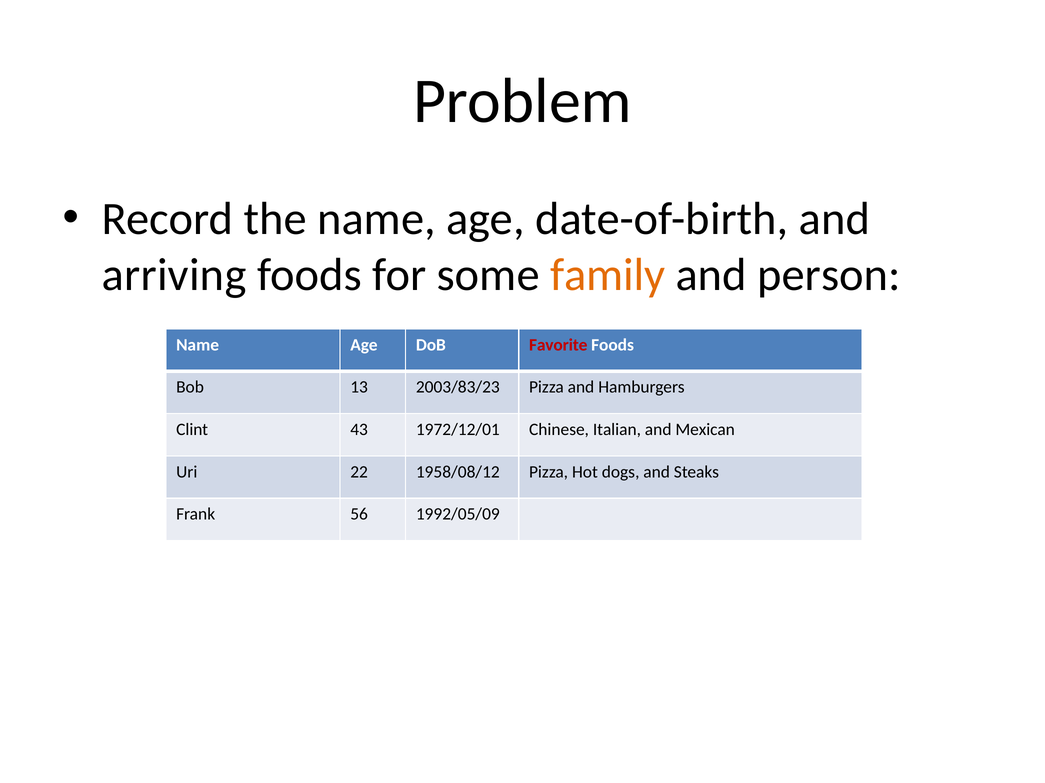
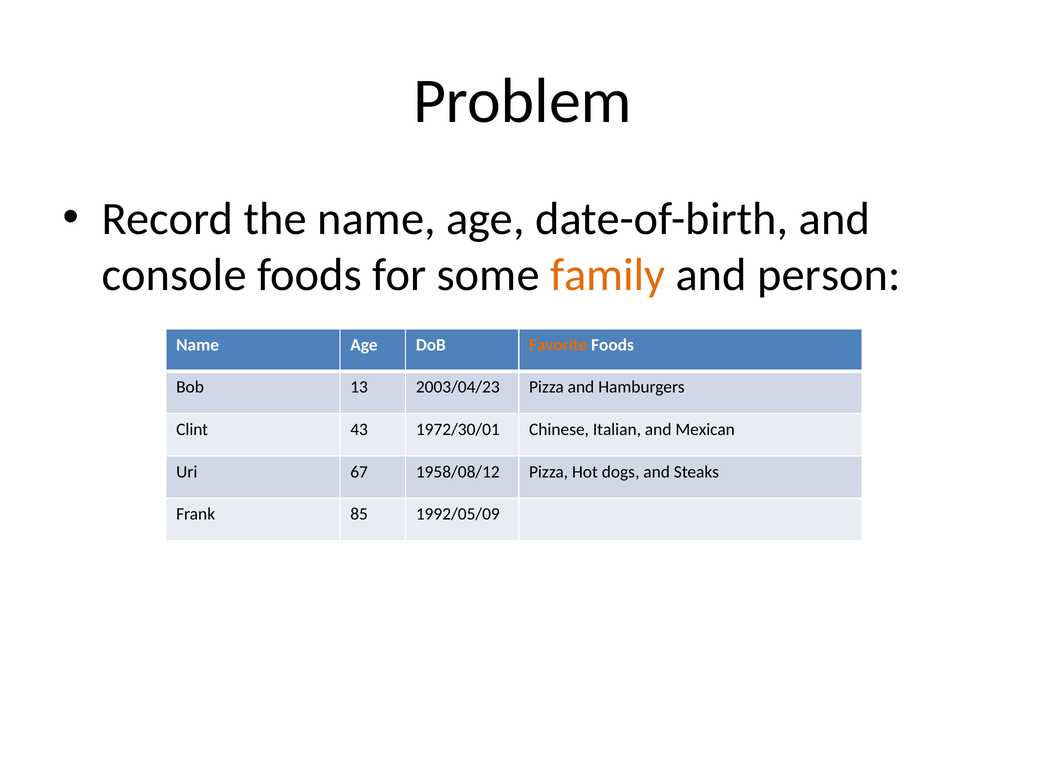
arriving: arriving -> console (174, 275)
Favorite colour: red -> orange (558, 345)
2003/83/23: 2003/83/23 -> 2003/04/23 (458, 388)
1972/12/01: 1972/12/01 -> 1972/30/01 (458, 430)
22: 22 -> 67 (359, 472)
56: 56 -> 85 (359, 515)
